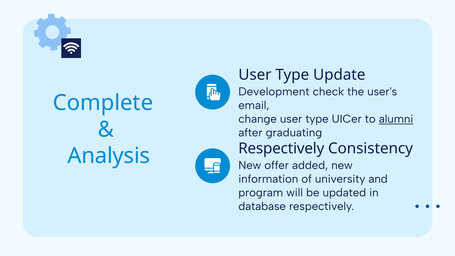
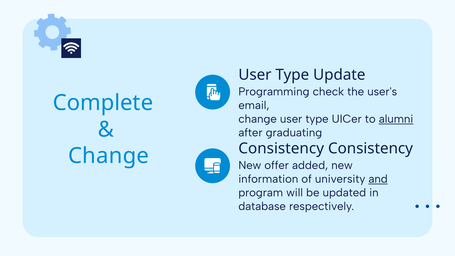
Development: Development -> Programming (274, 92)
Respectively: Respectively -> Consistency (281, 148)
Analysis: Analysis -> Change (109, 156)
and underline: none -> present (378, 179)
